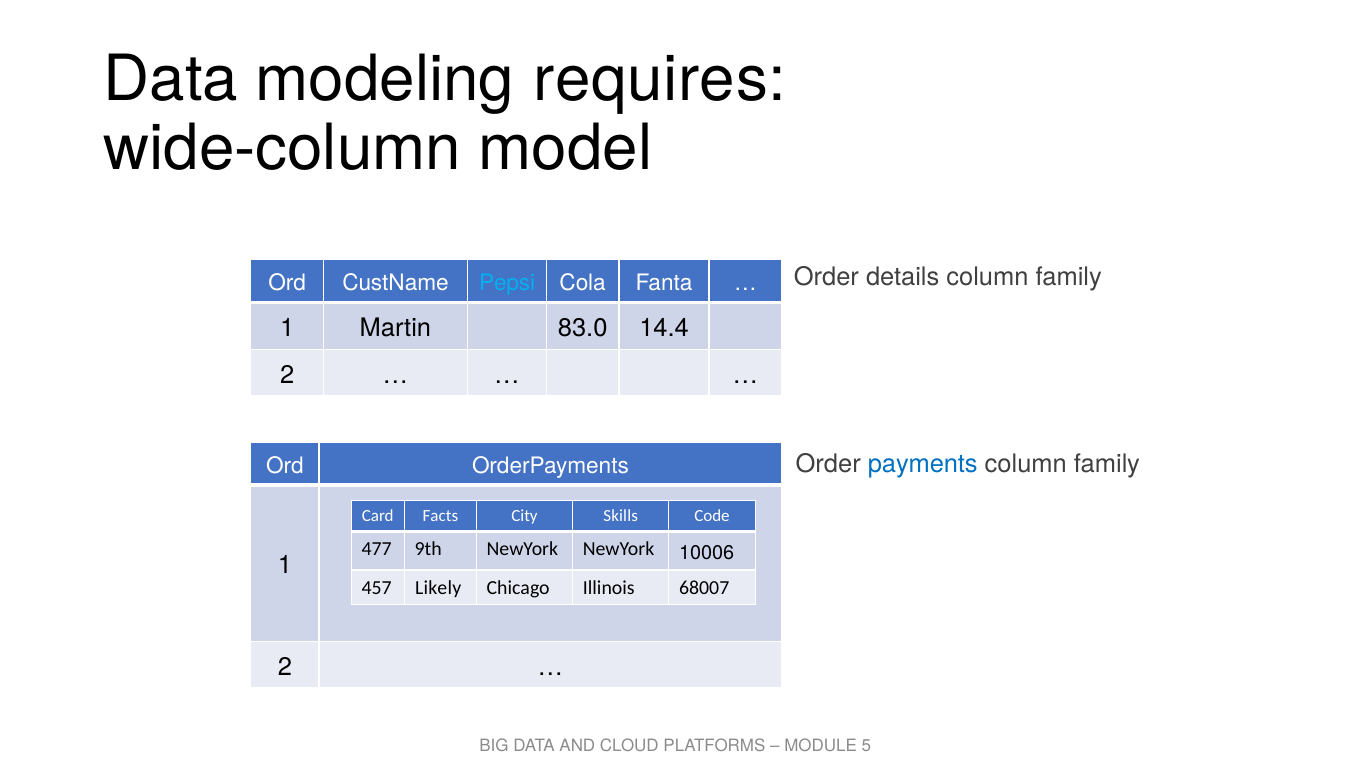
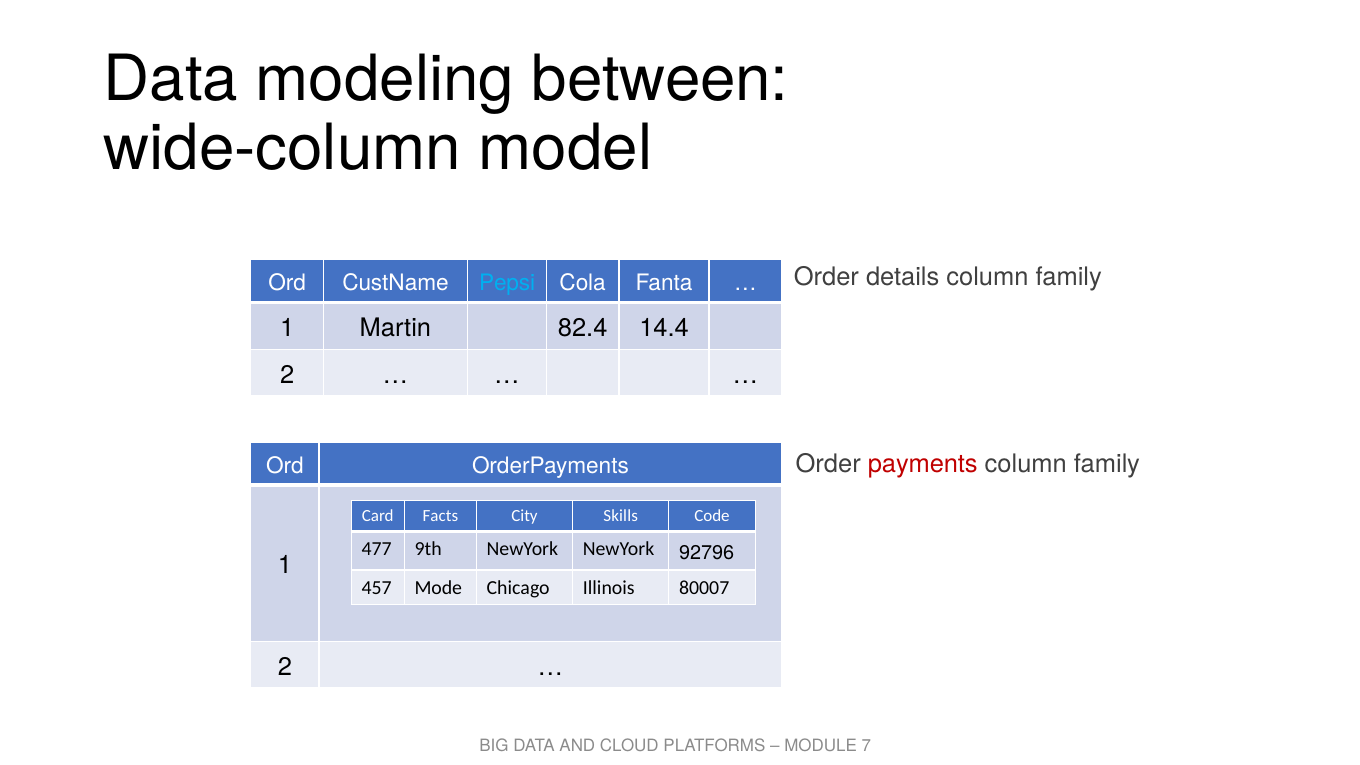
requires: requires -> between (660, 80)
83.0: 83.0 -> 82.4 (583, 328)
payments colour: blue -> red (923, 464)
10006: 10006 -> 92796 (707, 553)
Likely: Likely -> Mode (438, 587)
68007: 68007 -> 80007 (704, 587)
5: 5 -> 7 (866, 746)
